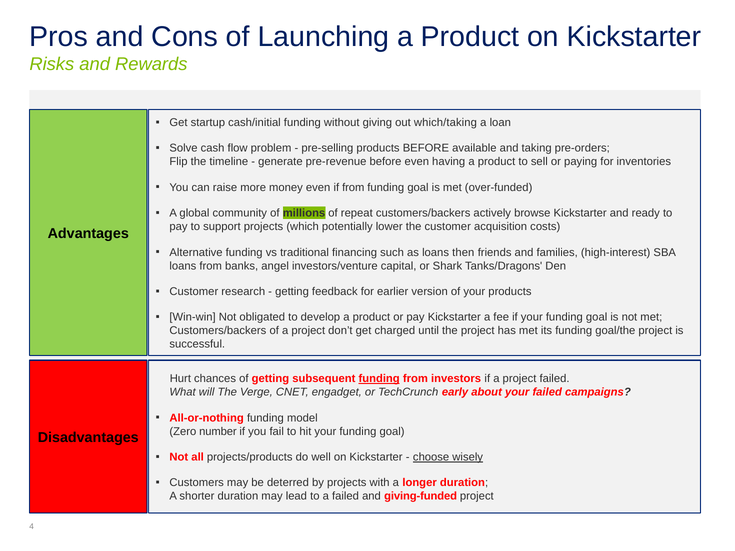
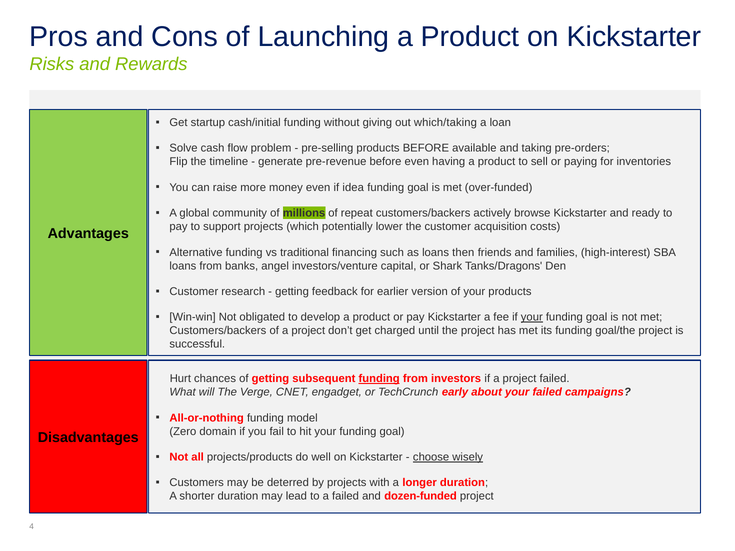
if from: from -> idea (353, 188)
your underline: none -> present (532, 317)
number: number -> domain (218, 432)
giving-funded: giving-funded -> dozen-funded (421, 496)
